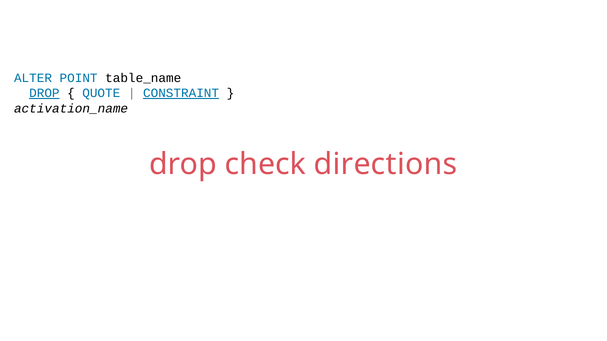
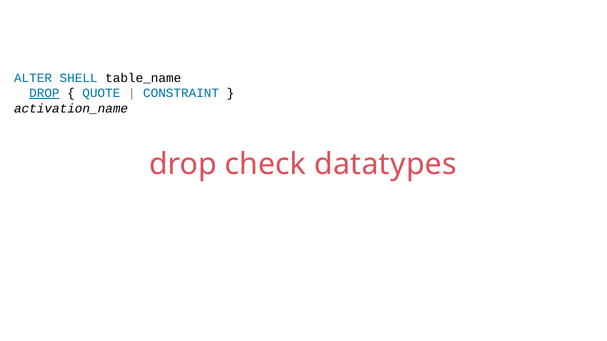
POINT: POINT -> SHELL (79, 78)
CONSTRAINT underline: present -> none (181, 93)
directions: directions -> datatypes (386, 165)
